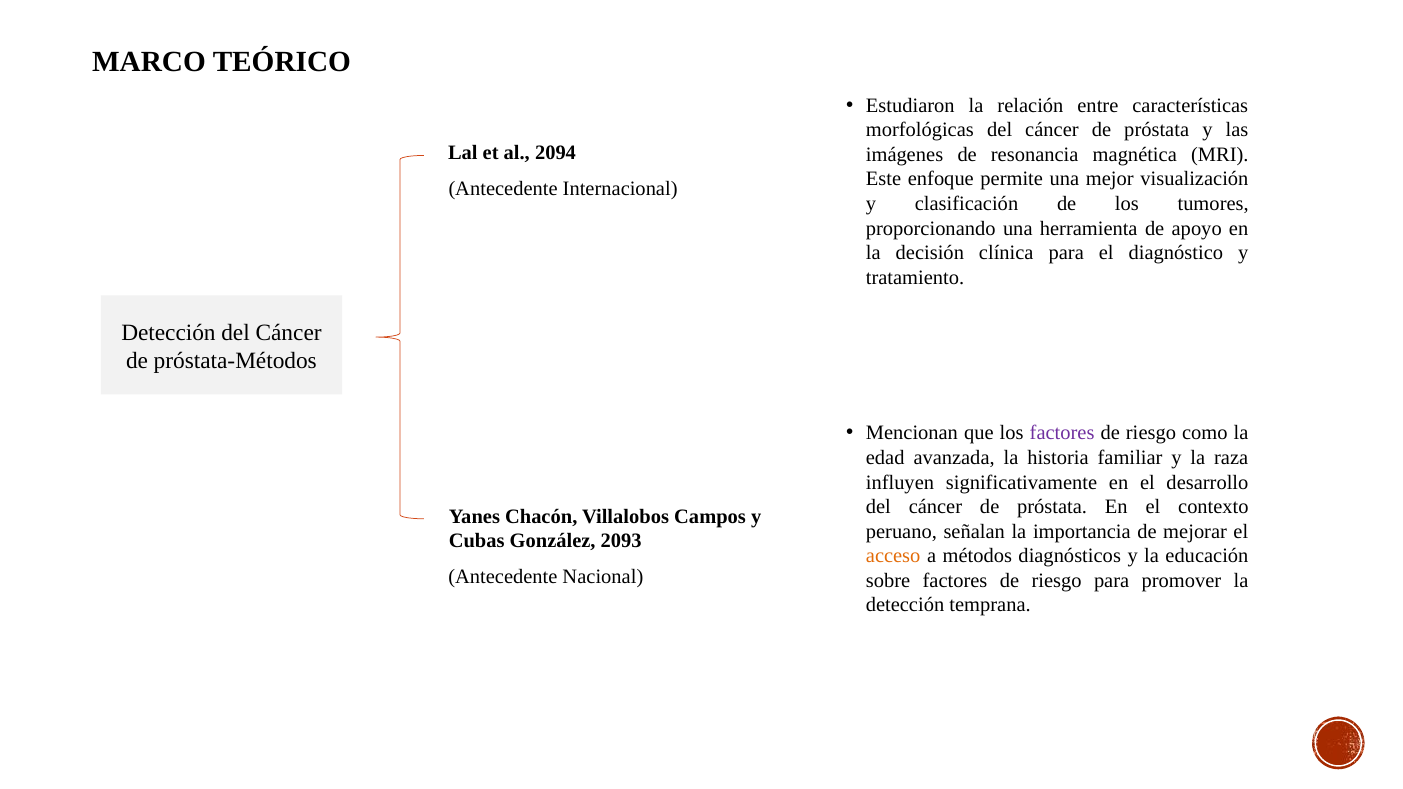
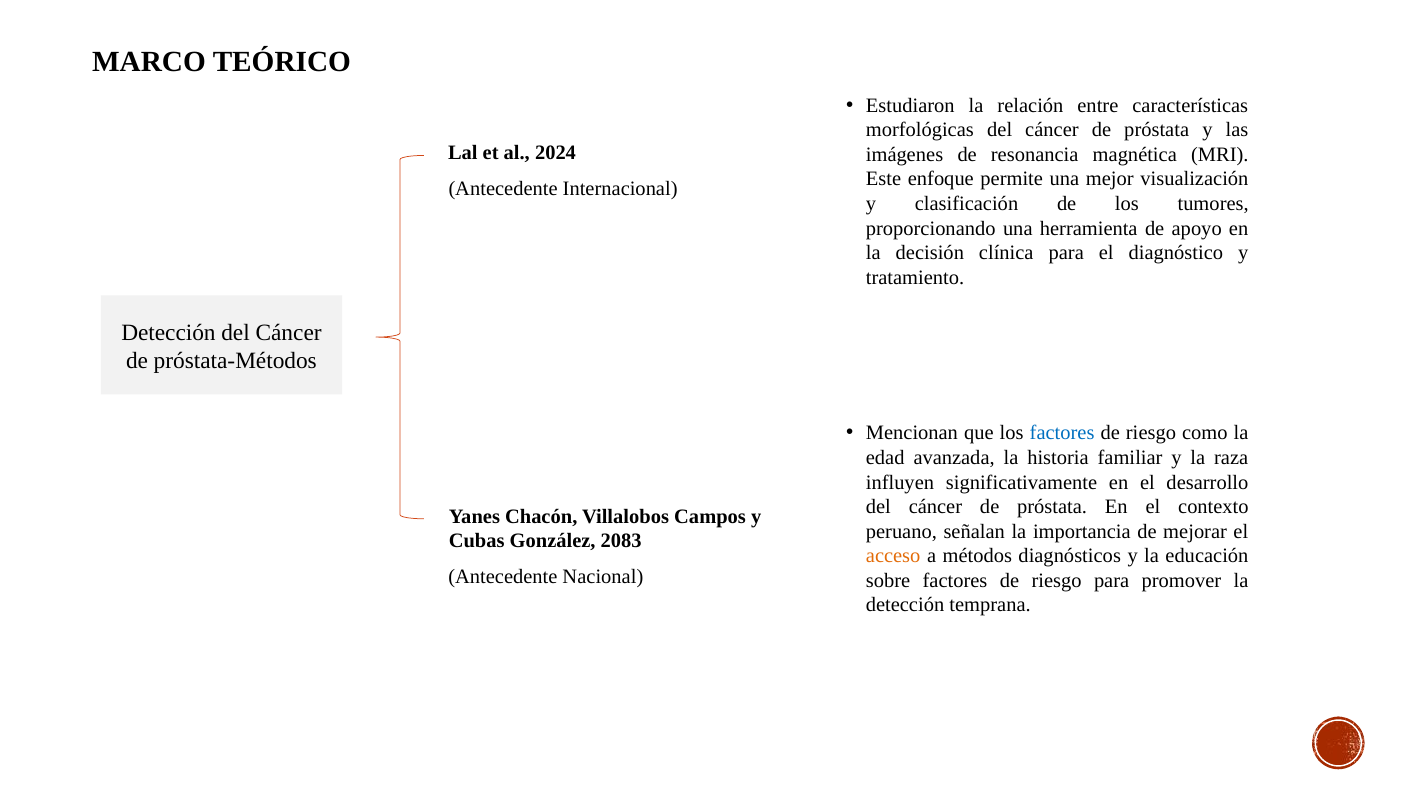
2094: 2094 -> 2024 (556, 153)
factores colour: purple -> blue (1062, 433)
2093: 2093 -> 2083 (621, 541)
